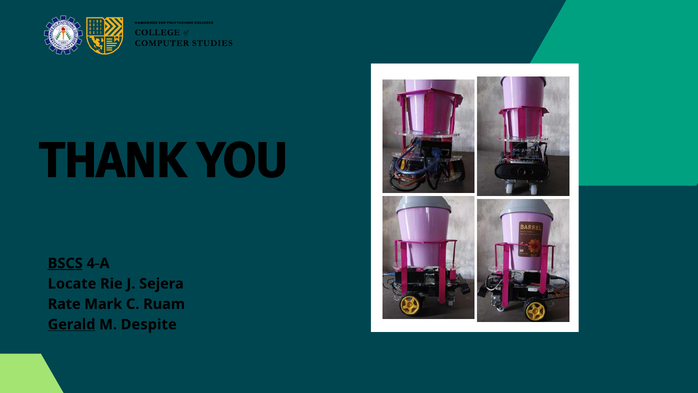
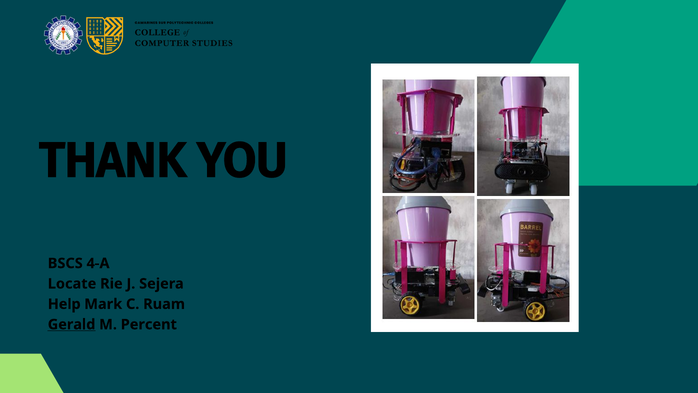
BSCS underline: present -> none (65, 263)
Rate: Rate -> Help (64, 304)
Despite: Despite -> Percent (149, 324)
